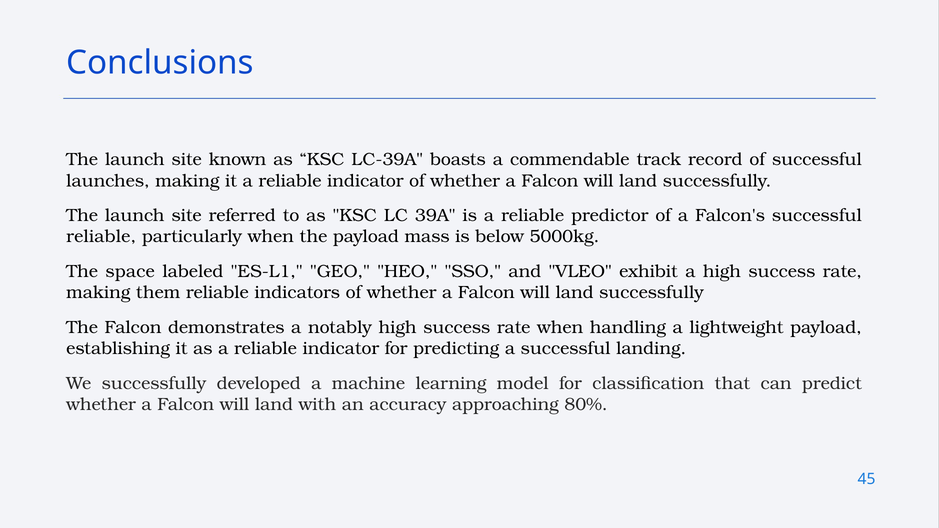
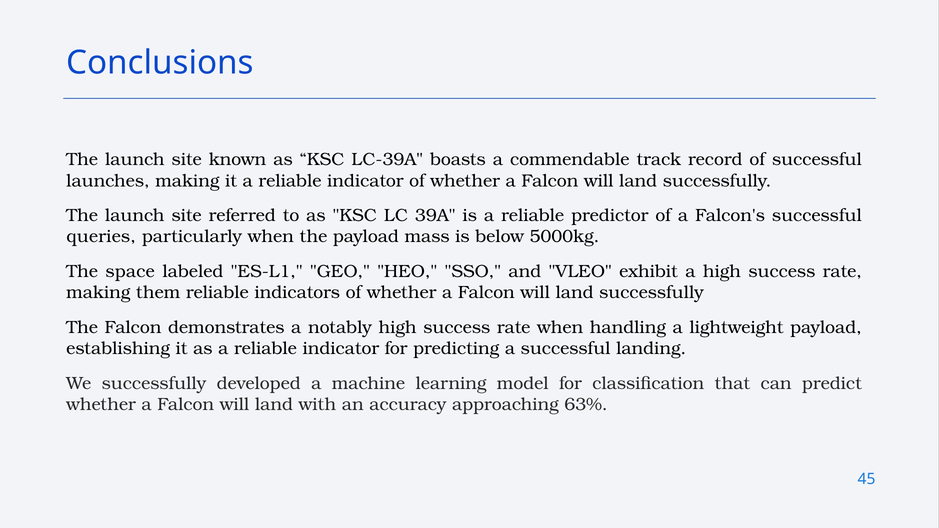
reliable: reliable -> queries (101, 237)
80%: 80% -> 63% (586, 405)
